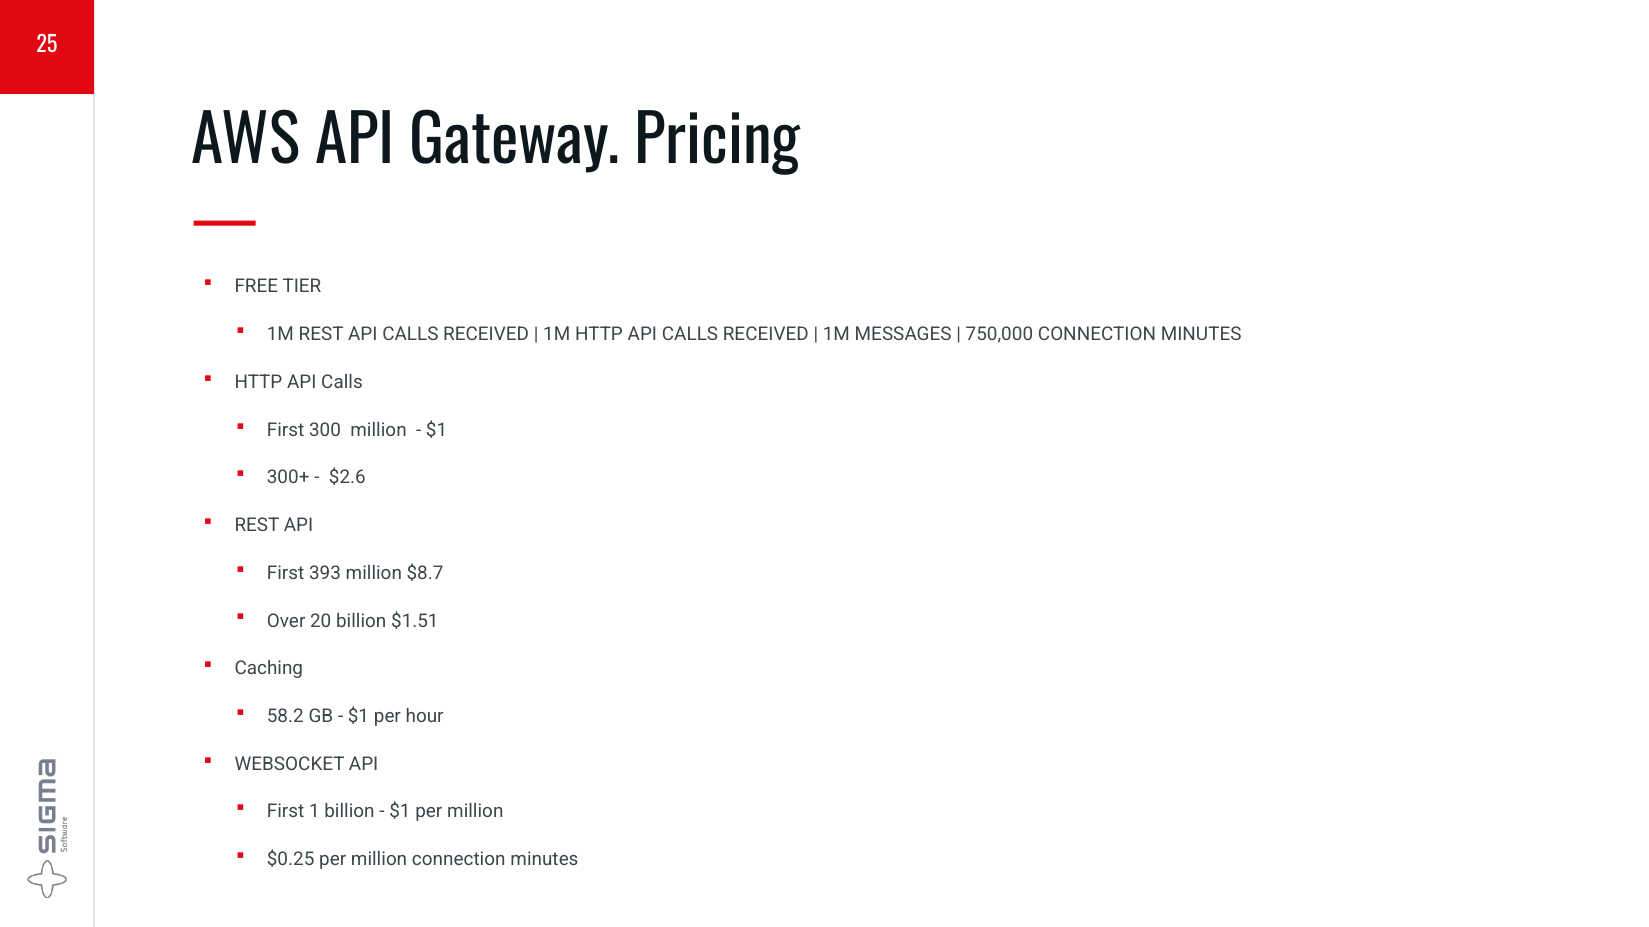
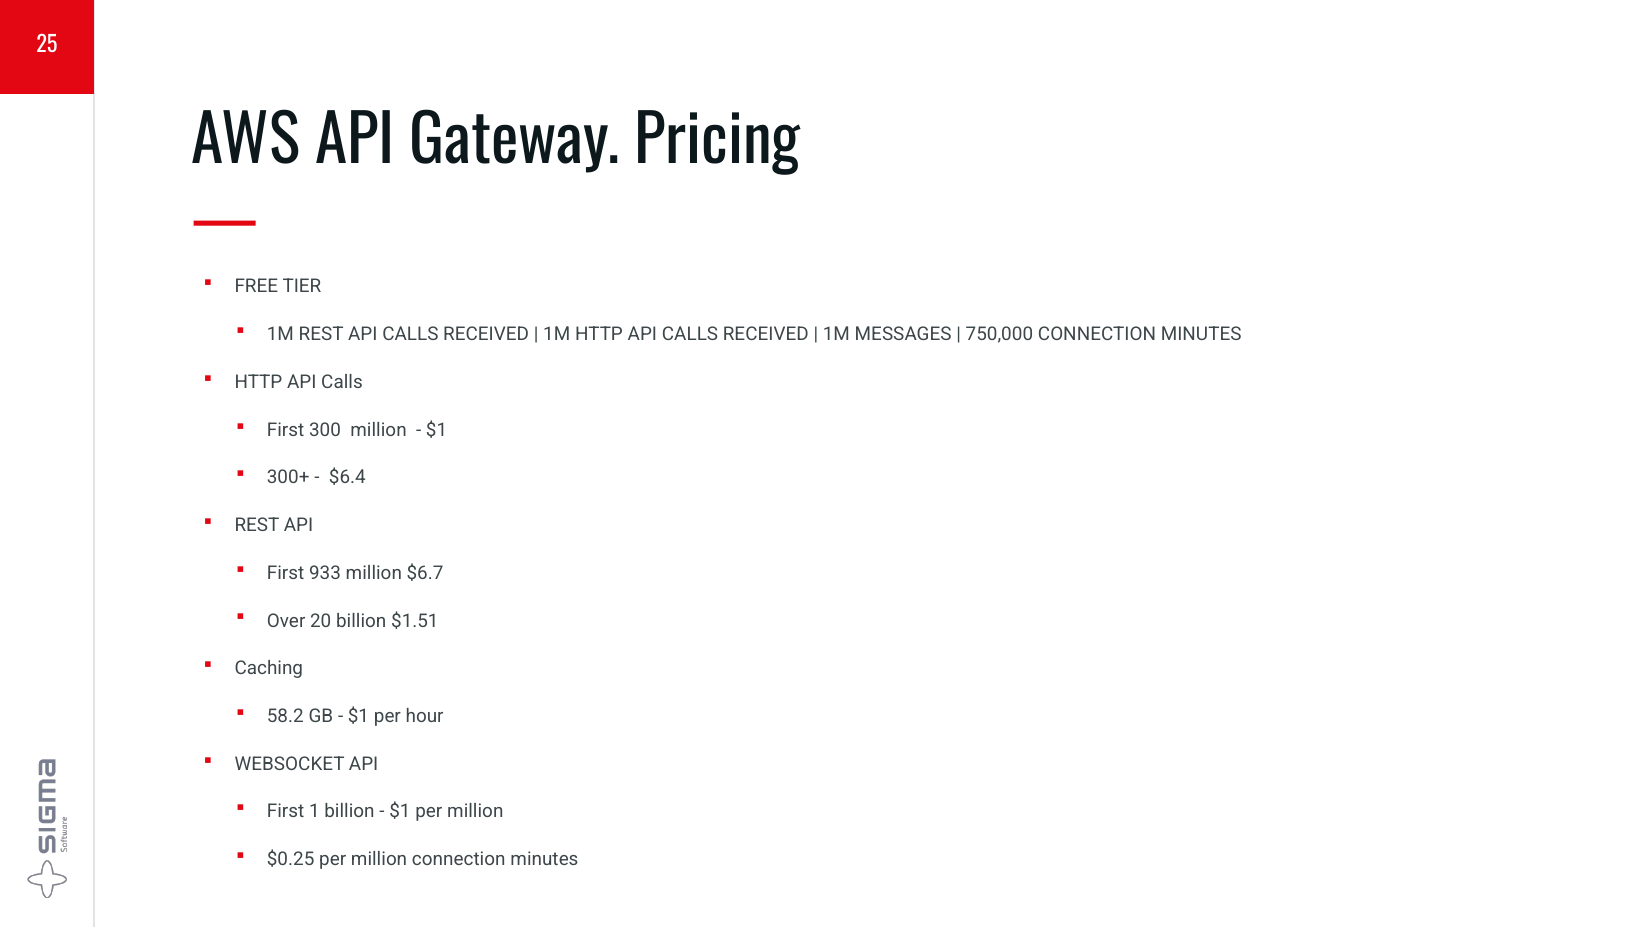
$2.6: $2.6 -> $6.4 (347, 478)
393: 393 -> 933 (325, 573)
$8.7: $8.7 -> $6.7 (425, 573)
